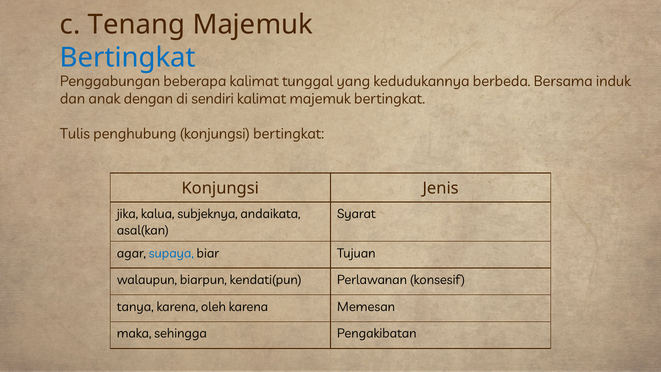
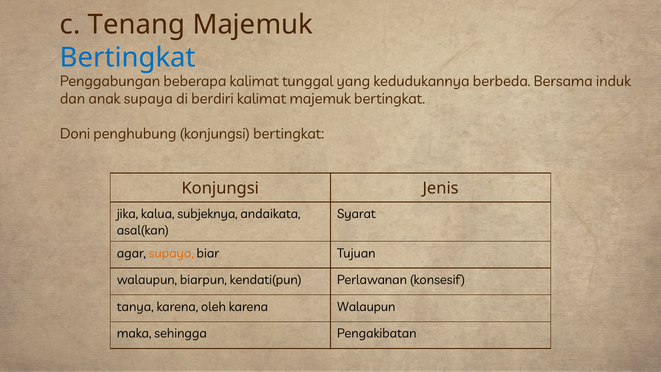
anak dengan: dengan -> supaya (148, 99)
sendiri: sendiri -> berdiri (212, 99)
Tulis: Tulis -> Doni (75, 134)
supaya colour: blue -> orange (171, 253)
karena Memesan: Memesan -> Walaupun (366, 307)
